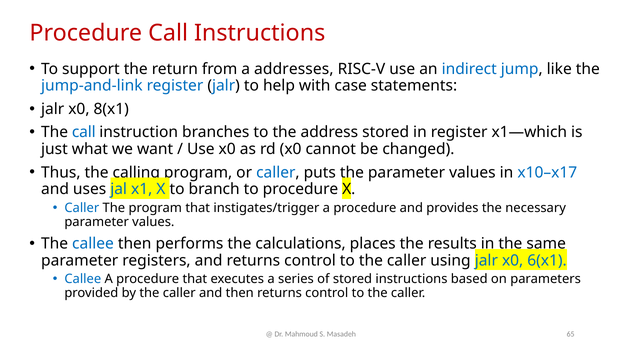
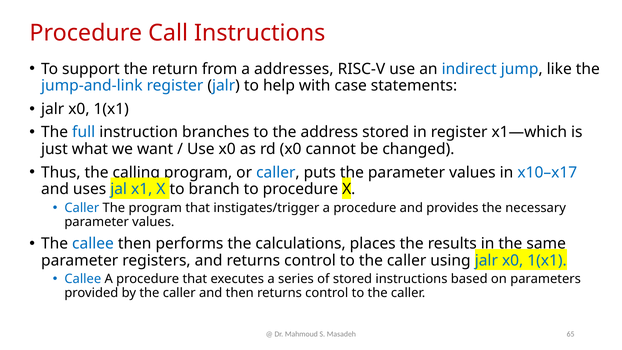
8(x1: 8(x1 -> 1(x1 (111, 109)
The call: call -> full (84, 132)
using jalr x0 6(x1: 6(x1 -> 1(x1 (547, 260)
